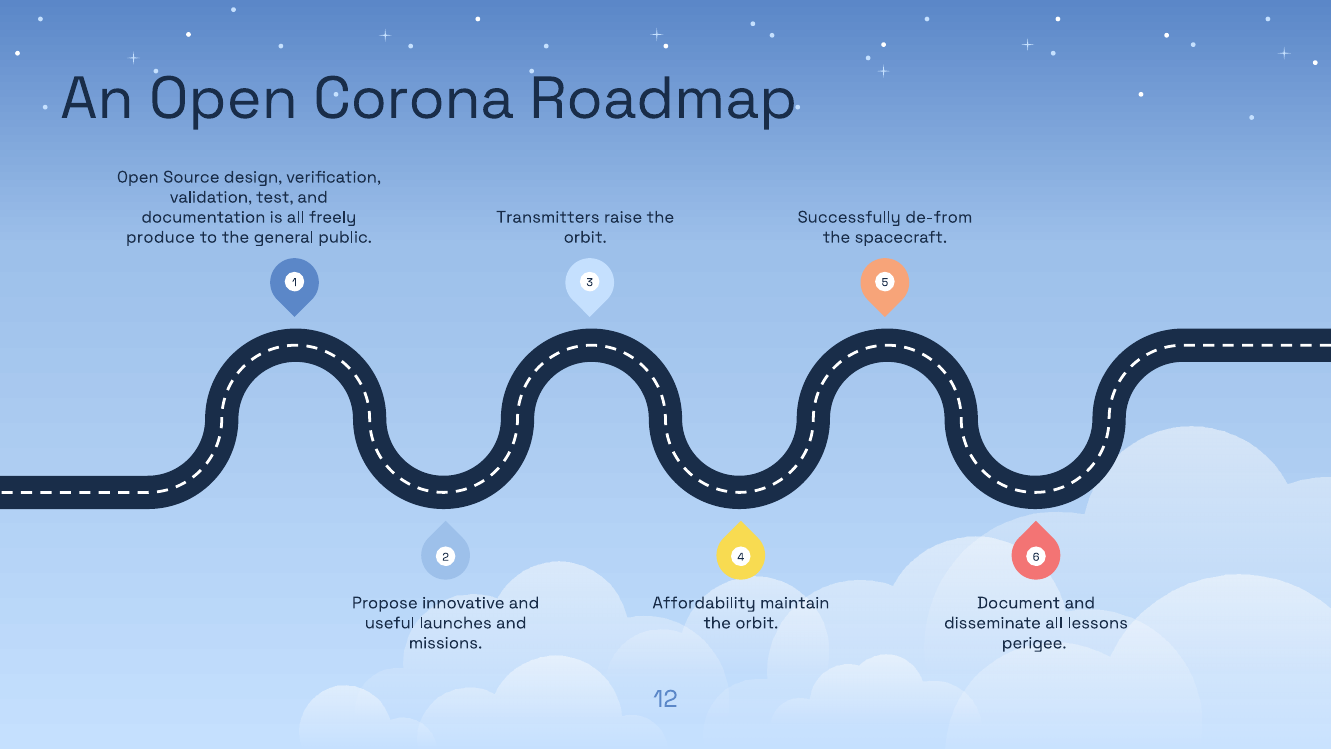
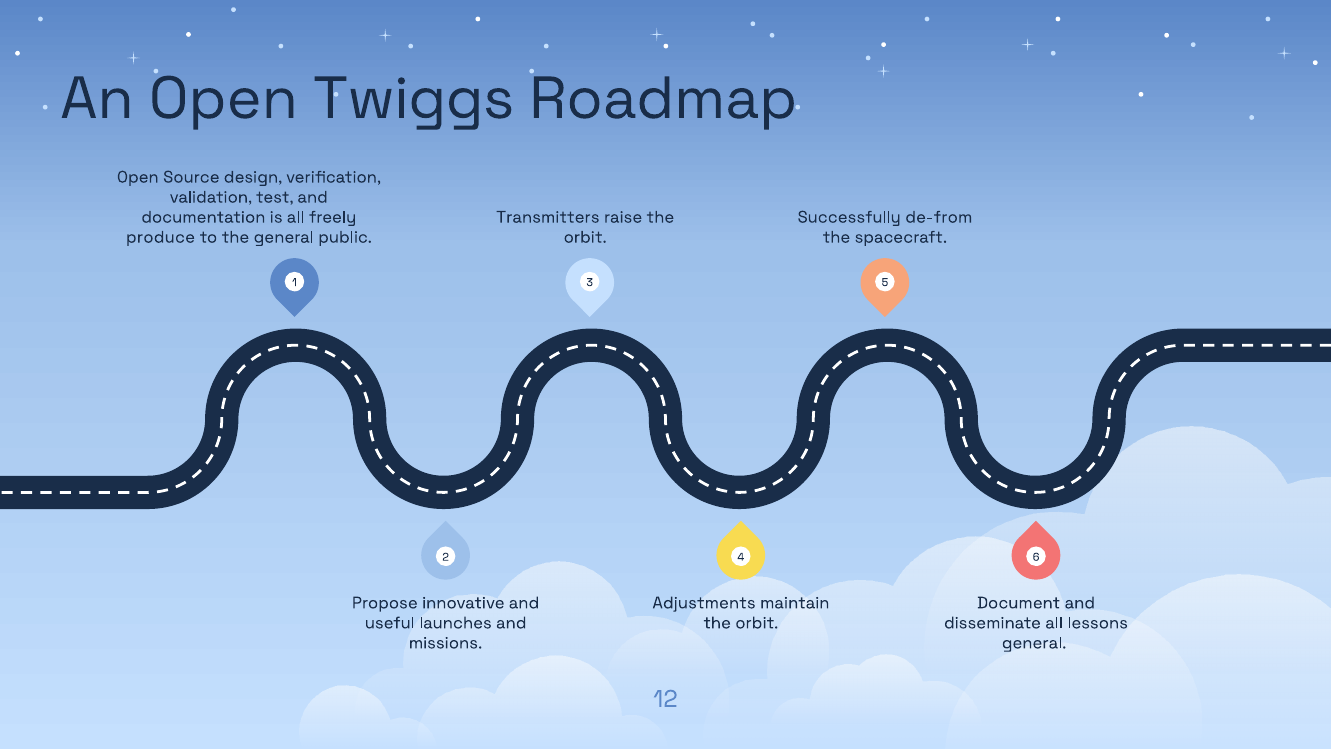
Corona: Corona -> Twiggs (414, 98)
Affordability: Affordability -> Adjustments (704, 603)
perigee: perigee -> general (1034, 643)
